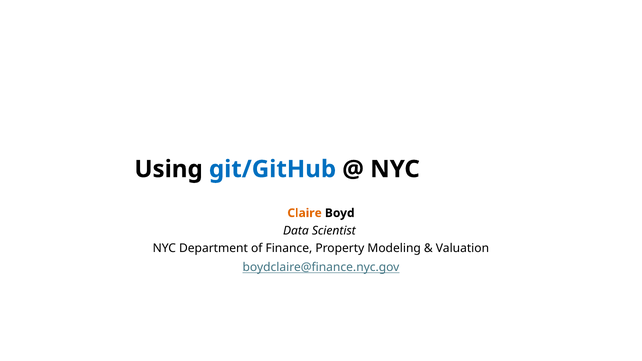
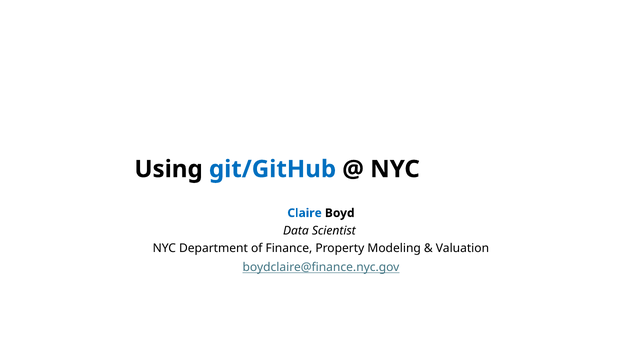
Claire colour: orange -> blue (305, 213)
